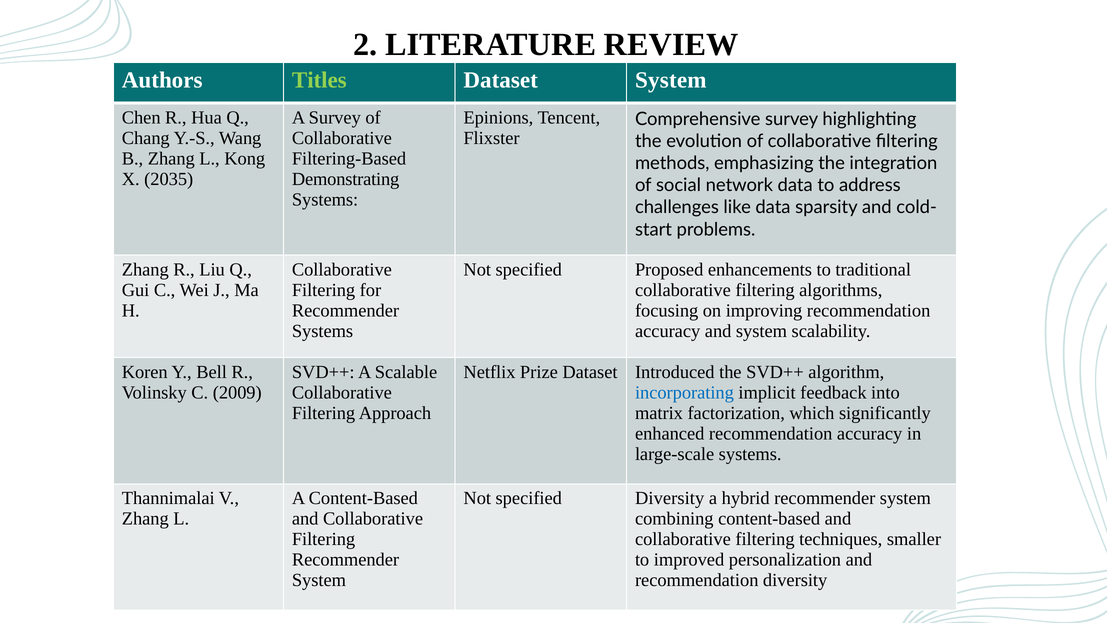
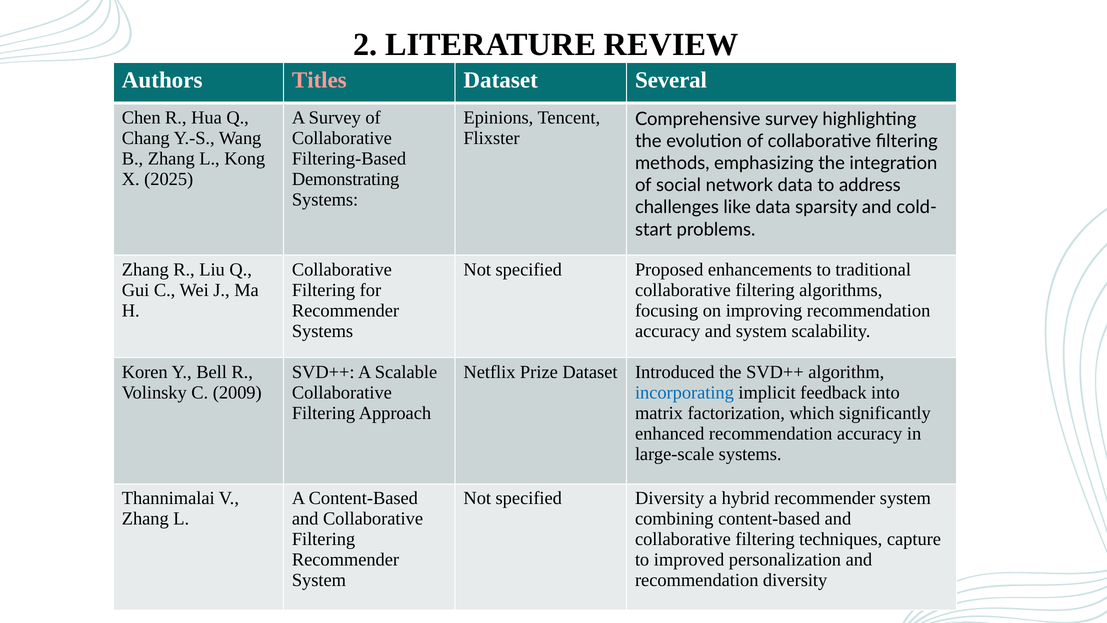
Titles colour: light green -> pink (319, 80)
Dataset System: System -> Several (671, 80)
2035: 2035 -> 2025 (169, 179)
smaller: smaller -> capture (914, 539)
